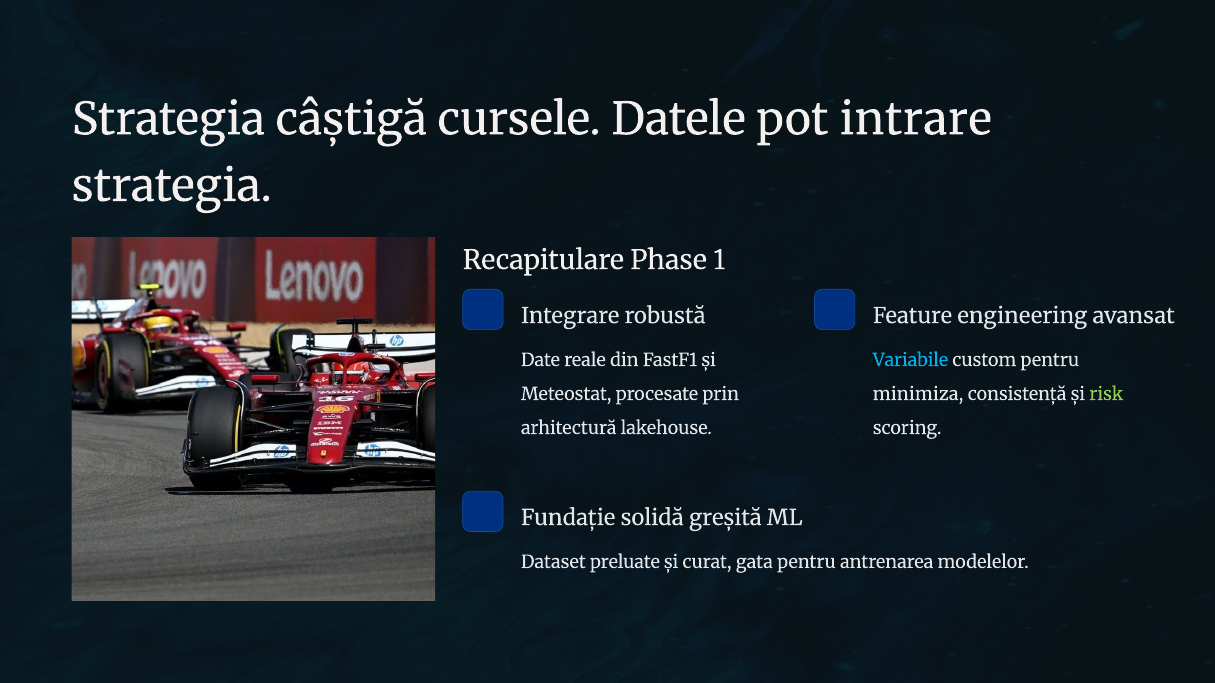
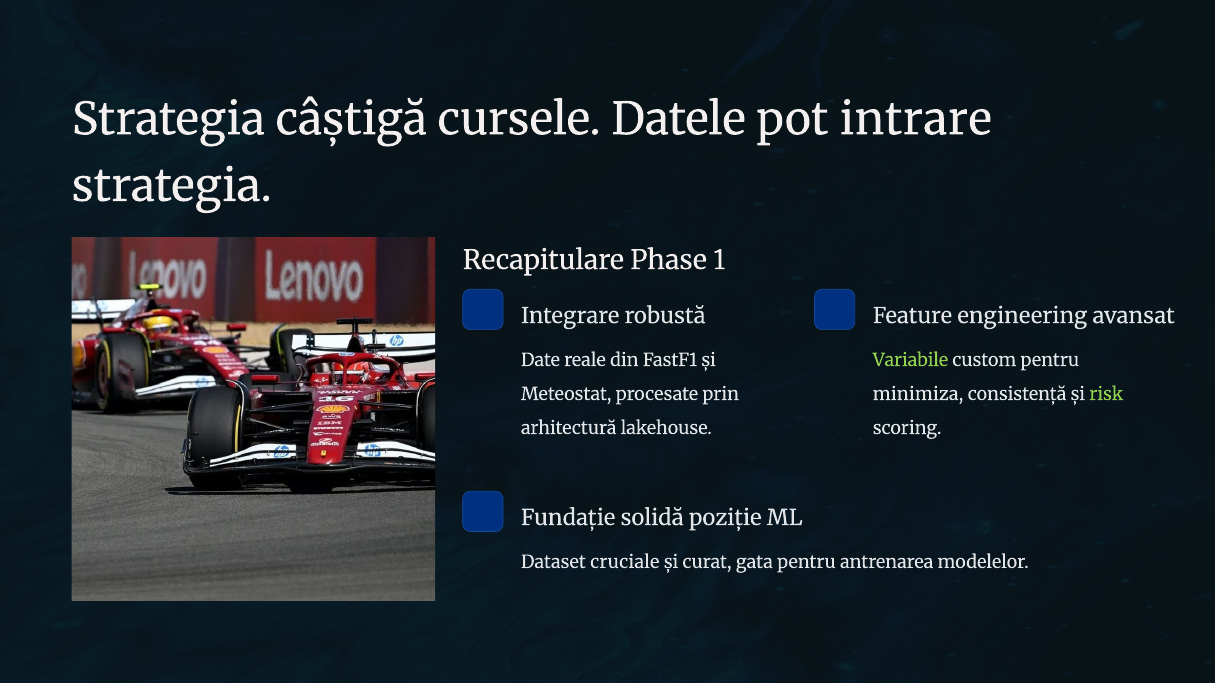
Variabile colour: light blue -> light green (910, 360)
greșită: greșită -> poziție (725, 518)
preluate: preluate -> cruciale (625, 562)
